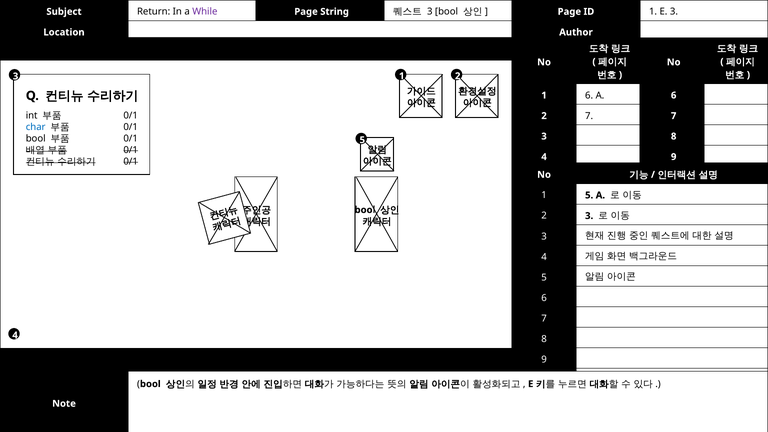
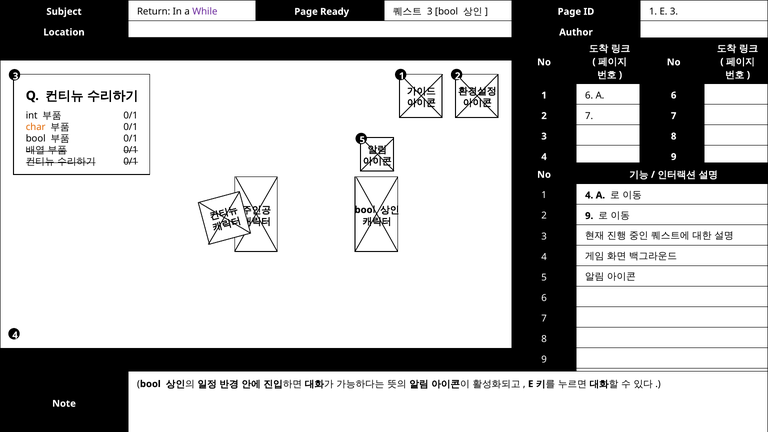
String: String -> Ready (335, 12)
char colour: blue -> orange (36, 127)
1 5: 5 -> 4 (589, 195)
2 3: 3 -> 9 (589, 216)
